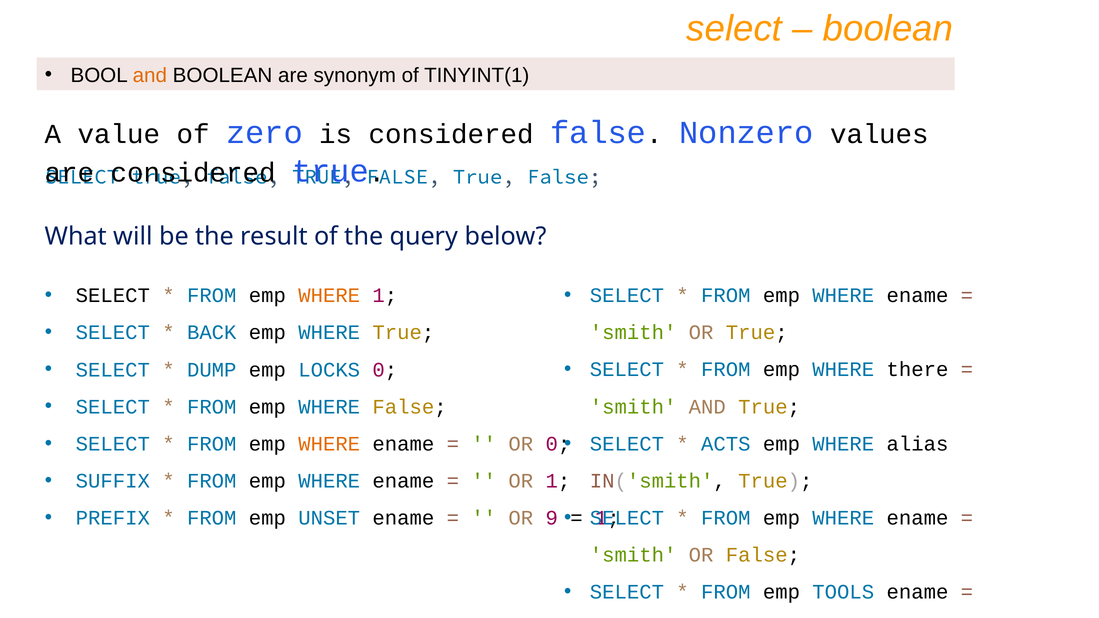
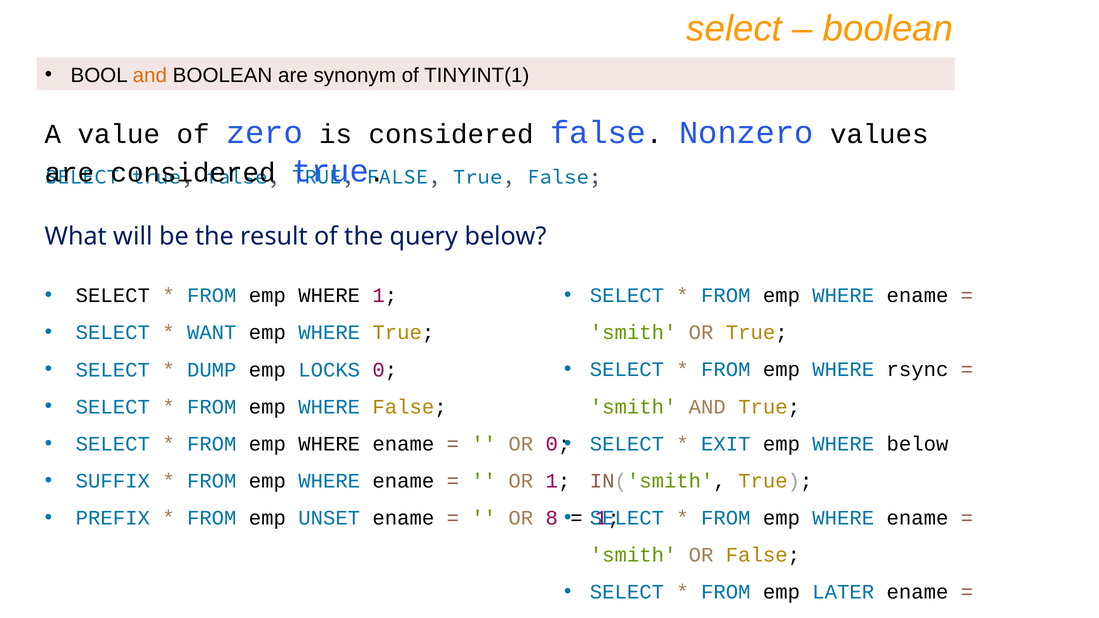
WHERE colour: orange -> black (329, 296)
BACK: BACK -> WANT (212, 333)
there: there -> rsync (917, 370)
WHERE colour: orange -> black (329, 444)
ACTS: ACTS -> EXIT (726, 444)
WHERE alias: alias -> below (917, 444)
9: 9 -> 8 (552, 518)
TOOLS: TOOLS -> LATER (843, 592)
